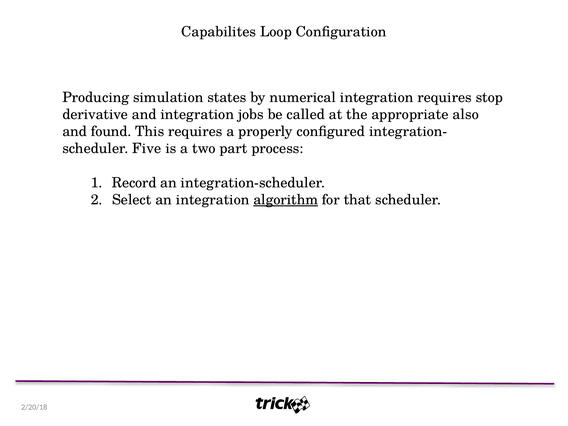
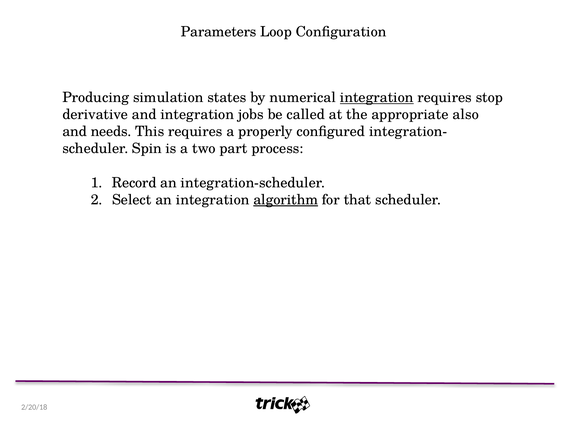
Capabilites: Capabilites -> Parameters (219, 32)
integration underline: none -> present (377, 97)
found: found -> needs (111, 132)
Five: Five -> Spin (147, 149)
